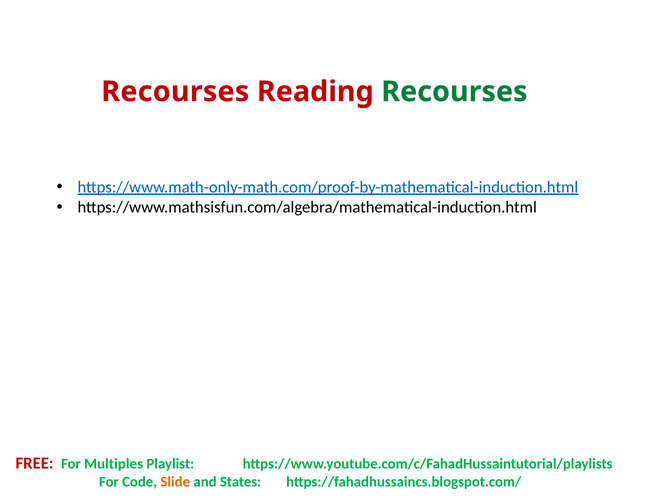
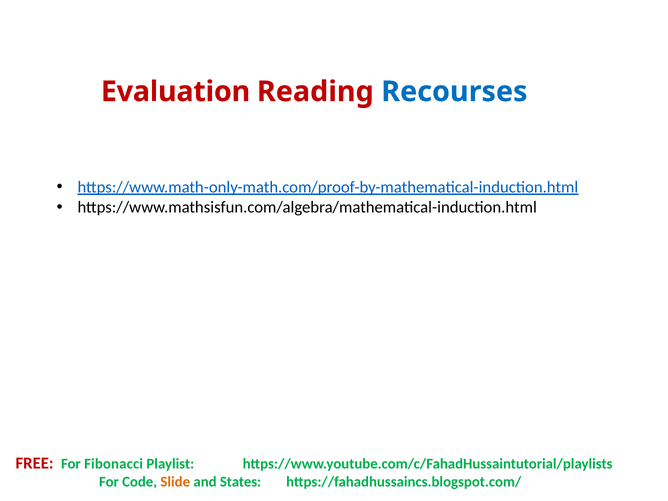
Recourses: Recourses -> Evaluation (176, 92)
Recourses colour: green -> blue (454, 92)
Multiples: Multiples -> Fibonacci (114, 464)
